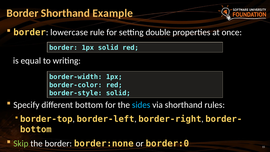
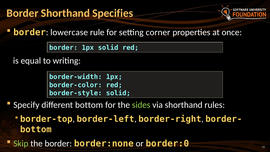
Example: Example -> Specifies (113, 13)
double: double -> corner (158, 32)
sides colour: light blue -> light green (141, 105)
